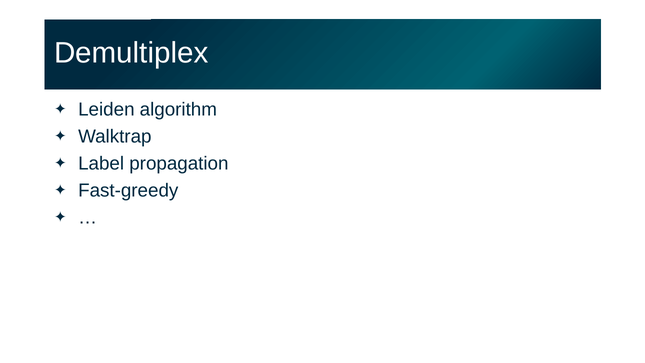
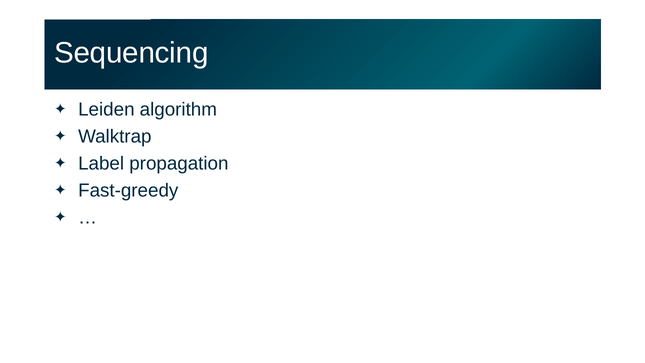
Demultiplex: Demultiplex -> Sequencing (131, 53)
